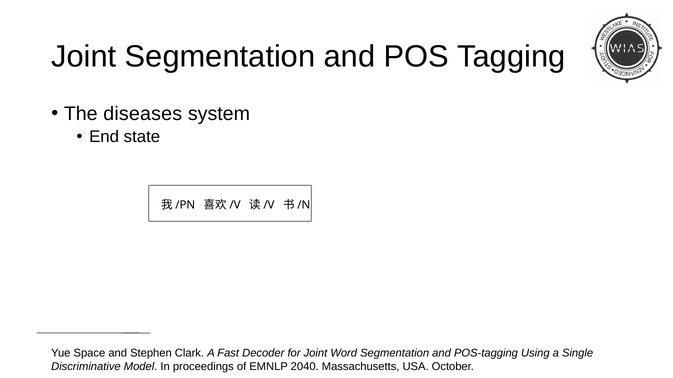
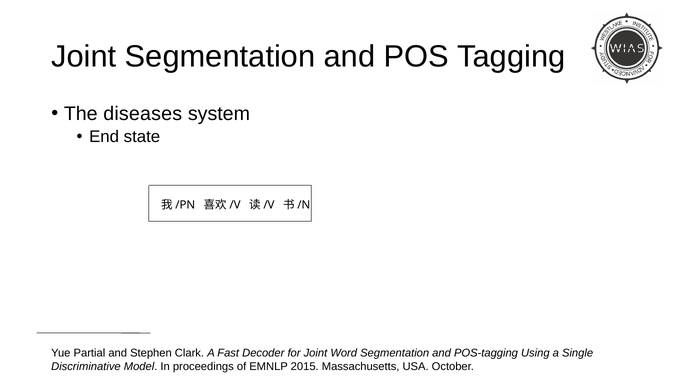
Space: Space -> Partial (89, 354)
2040: 2040 -> 2015 (305, 367)
